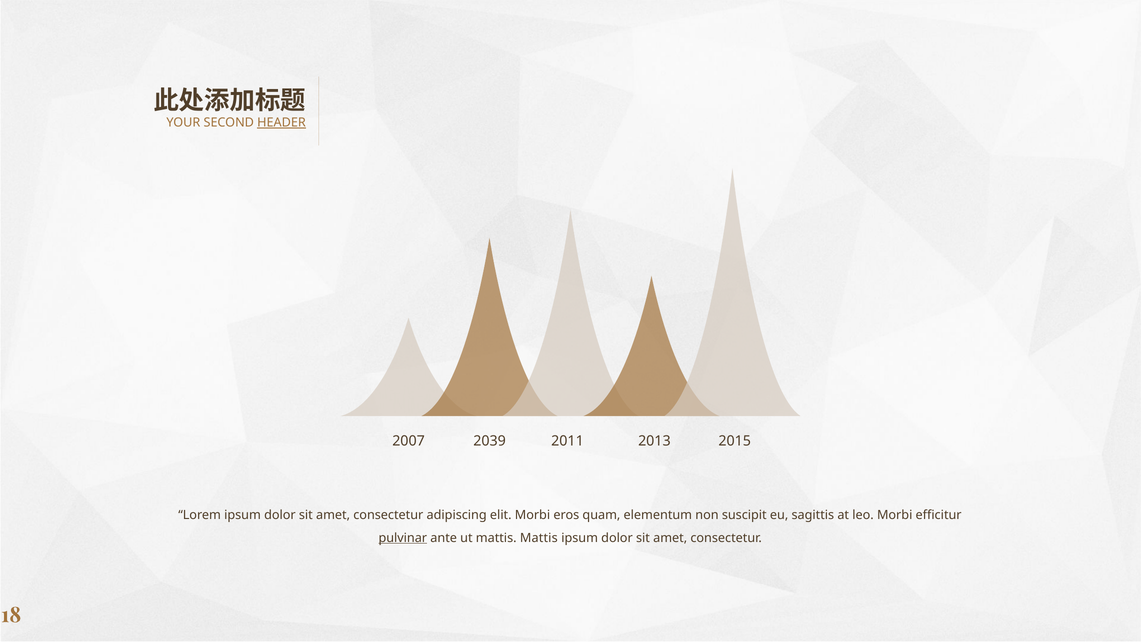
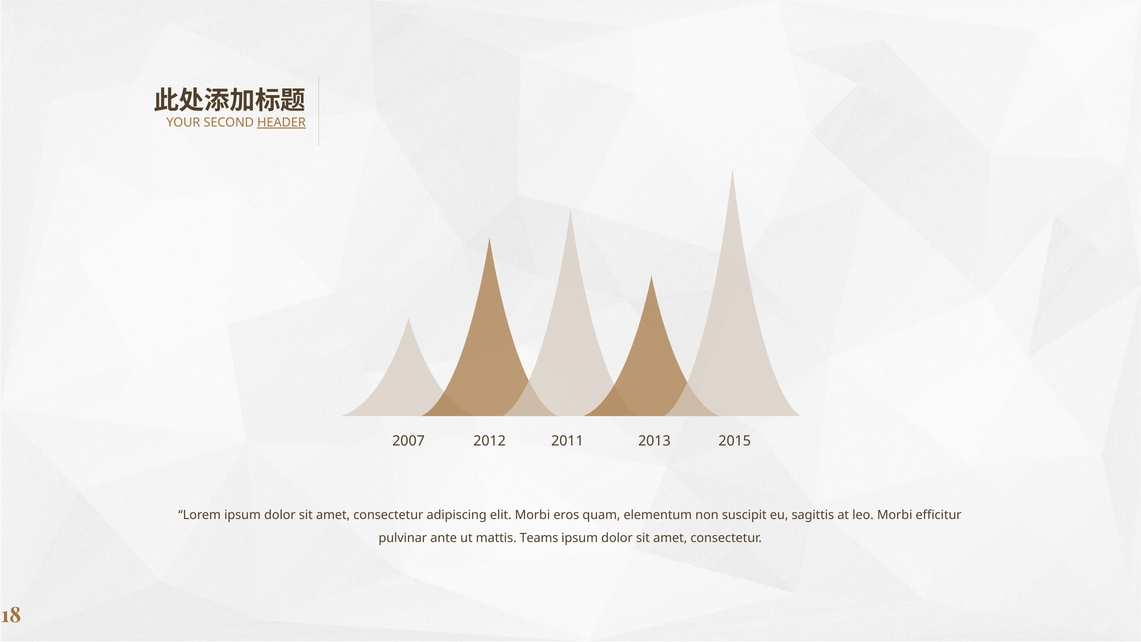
2039: 2039 -> 2012 (490, 441)
pulvinar underline: present -> none (403, 538)
mattis Mattis: Mattis -> Teams (539, 538)
